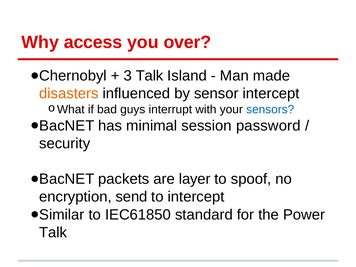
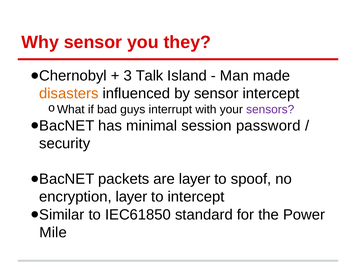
Why access: access -> sensor (93, 42)
over: over -> they (187, 42)
sensors colour: blue -> purple (270, 109)
encryption send: send -> layer (131, 197)
Talk: Talk -> Mile (53, 232)
